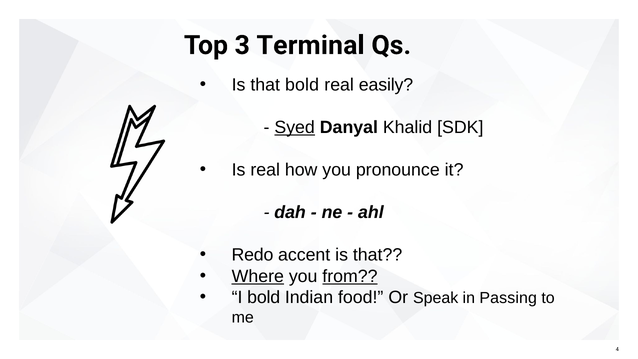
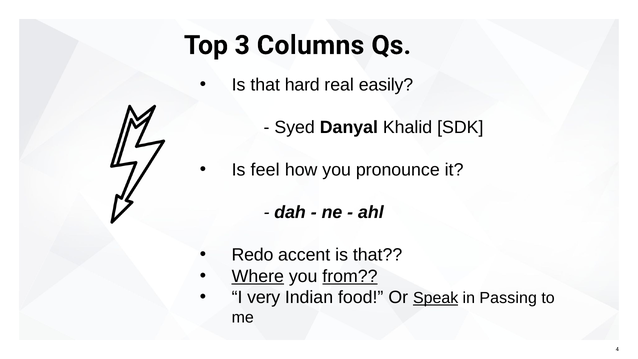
Terminal: Terminal -> Columns (311, 45)
that bold: bold -> hard (302, 85)
Syed underline: present -> none (295, 127)
Is real: real -> feel (265, 170)
I bold: bold -> very (264, 298)
Speak underline: none -> present (436, 298)
